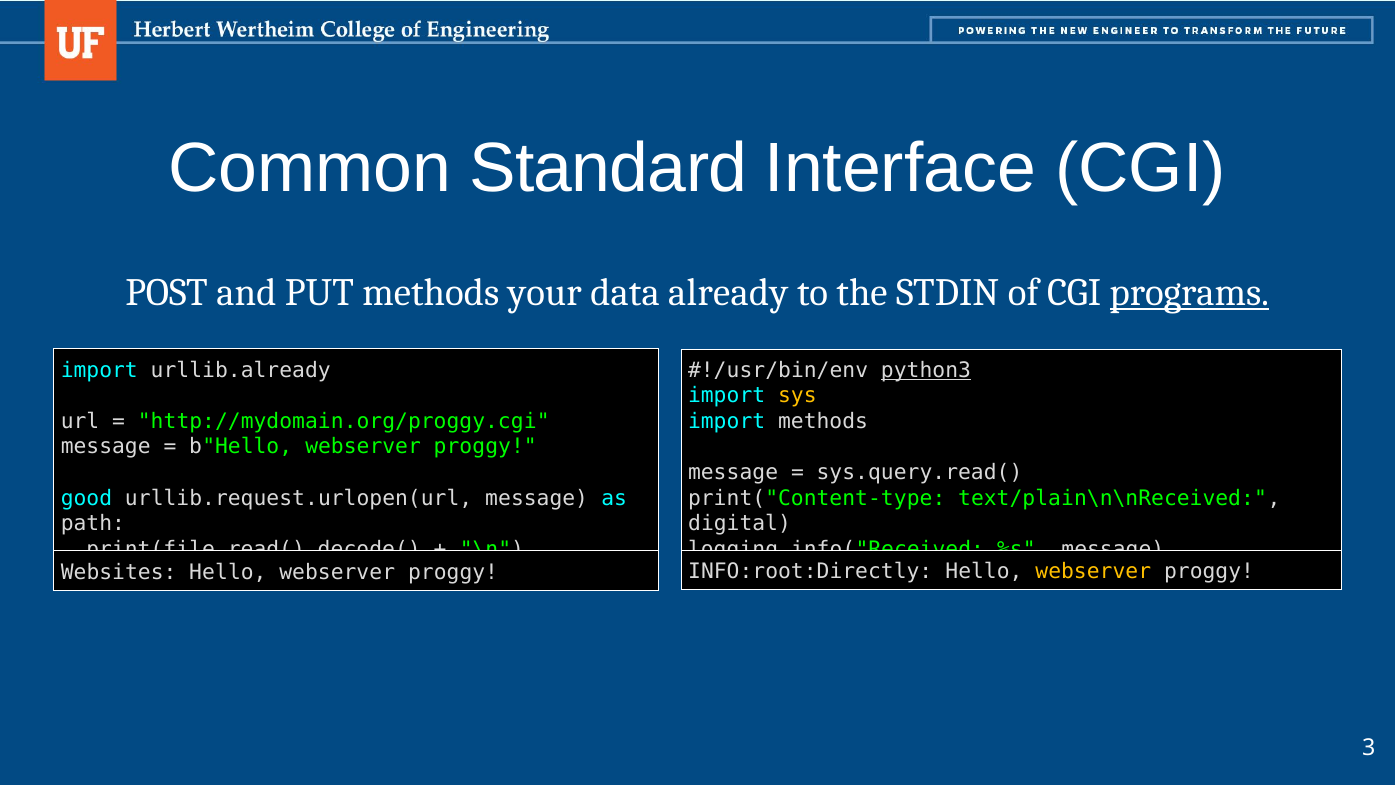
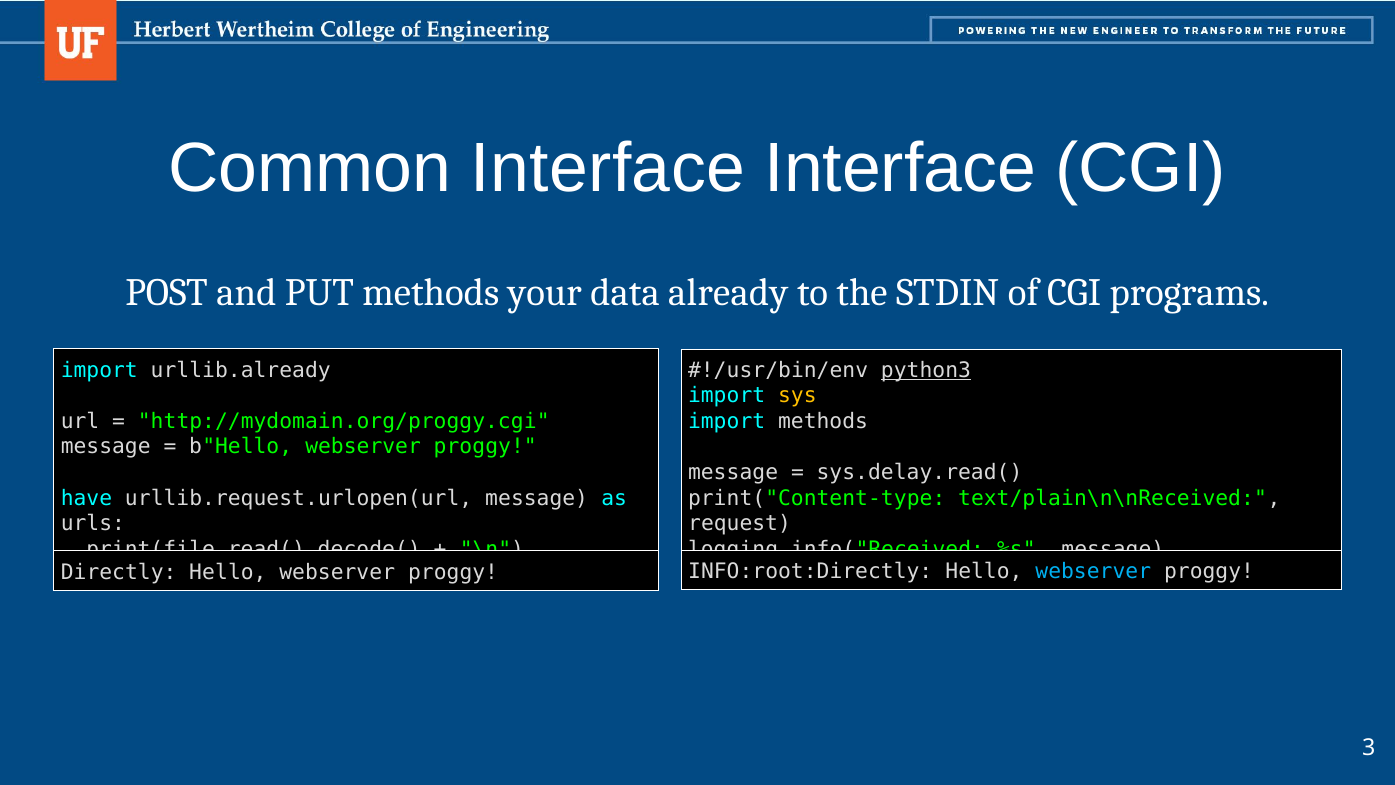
Common Standard: Standard -> Interface (608, 168)
programs underline: present -> none (1189, 292)
sys.query.read(: sys.query.read( -> sys.delay.read( (920, 473)
good: good -> have (86, 498)
path: path -> urls (93, 524)
digital: digital -> request (740, 524)
webserver colour: yellow -> light blue (1093, 572)
Websites: Websites -> Directly (119, 572)
